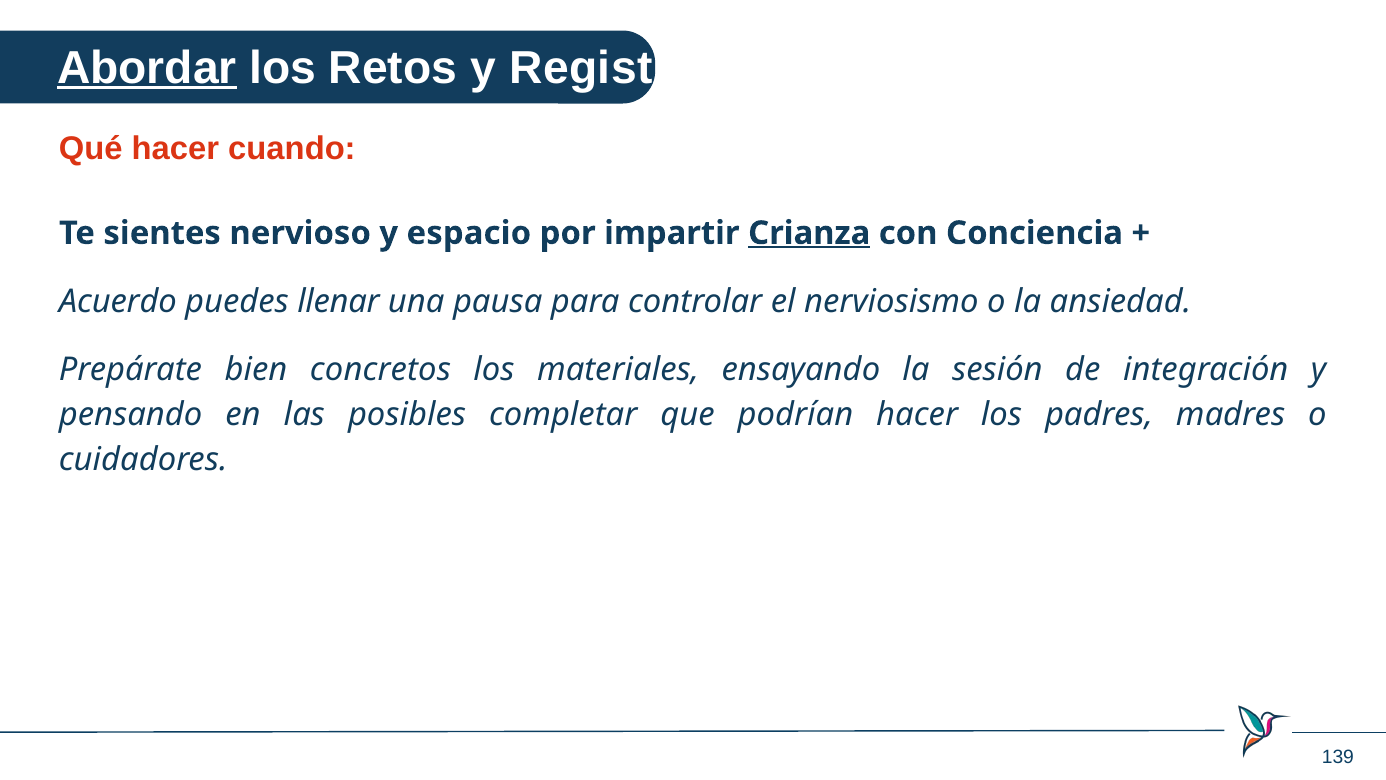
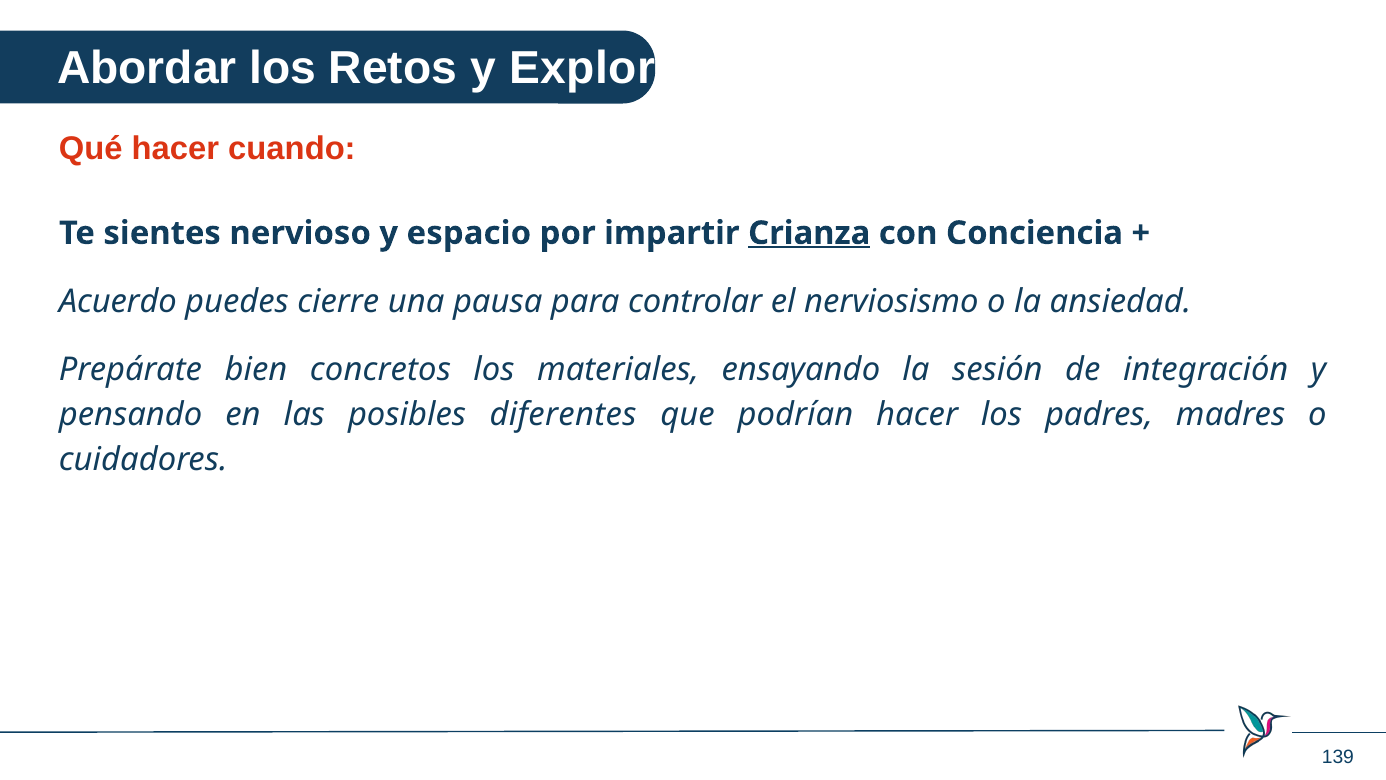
Abordar underline: present -> none (147, 68)
Registro: Registro -> Explorar (605, 68)
llenar: llenar -> cierre (338, 301)
completar: completar -> diferentes (563, 415)
